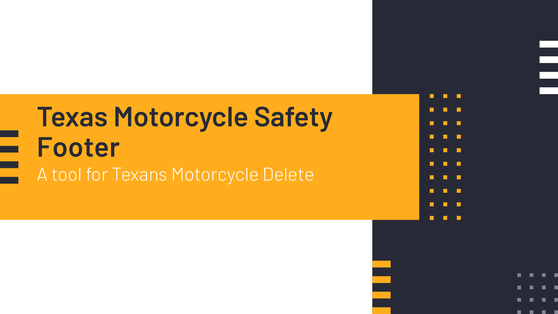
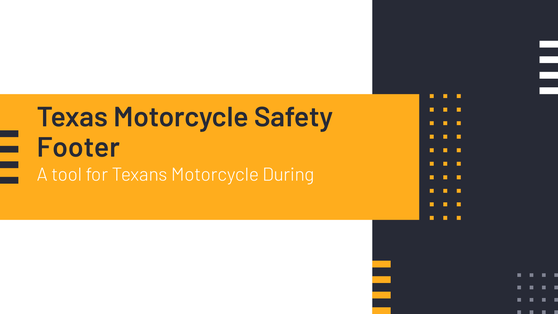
Delete: Delete -> During (288, 175)
